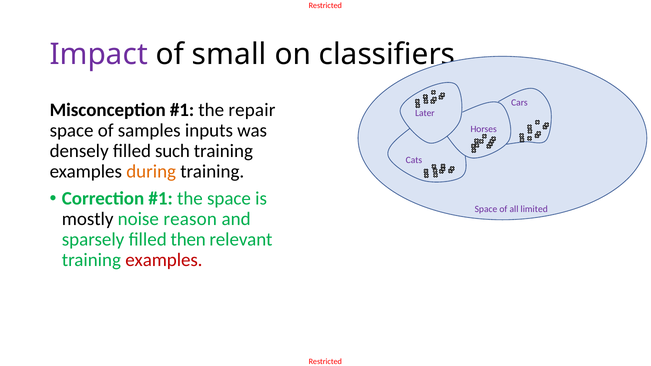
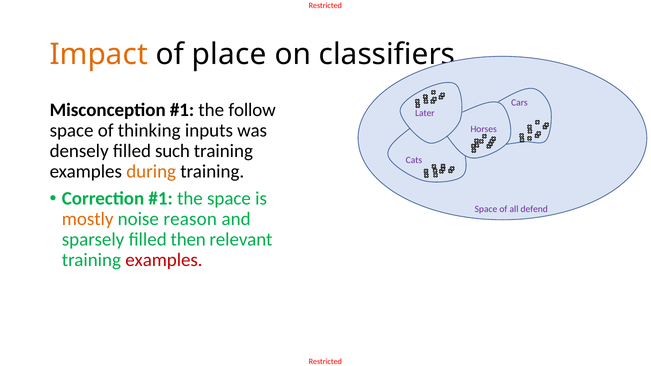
Impact colour: purple -> orange (99, 55)
small: small -> place (229, 55)
repair: repair -> follow (252, 110)
samples: samples -> thinking (149, 130)
limited: limited -> defend (534, 209)
mostly colour: black -> orange (88, 219)
